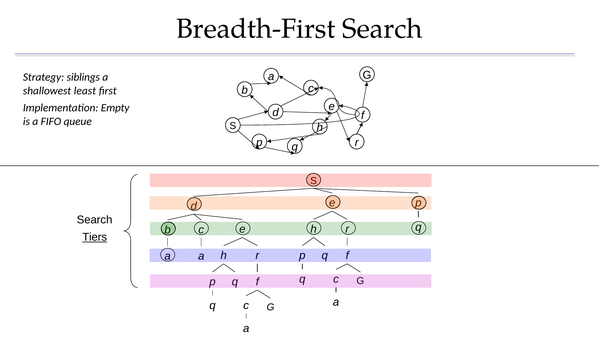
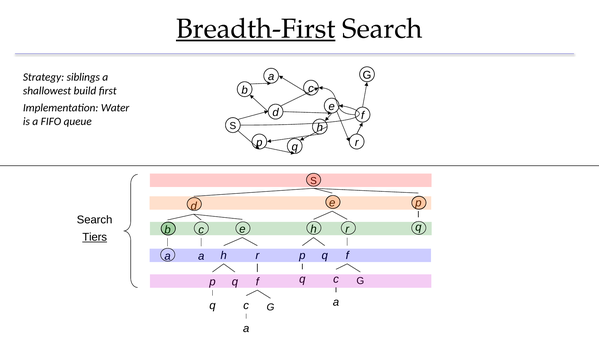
Breadth-First underline: none -> present (256, 29)
least: least -> build (85, 91)
Empty: Empty -> Water (115, 108)
